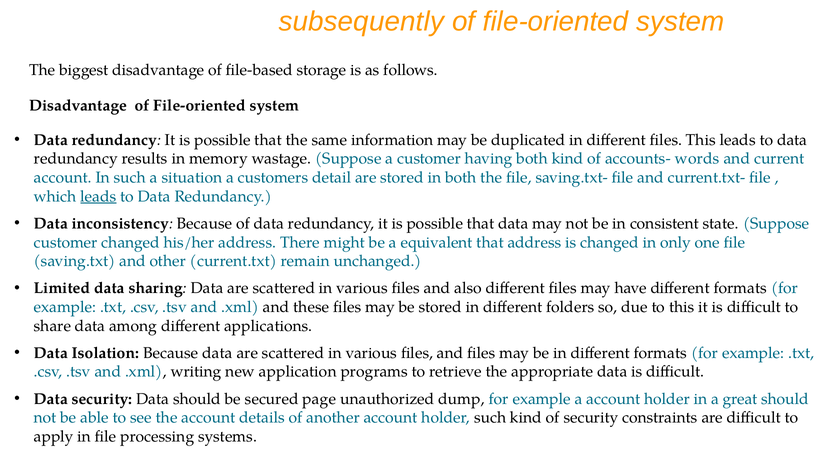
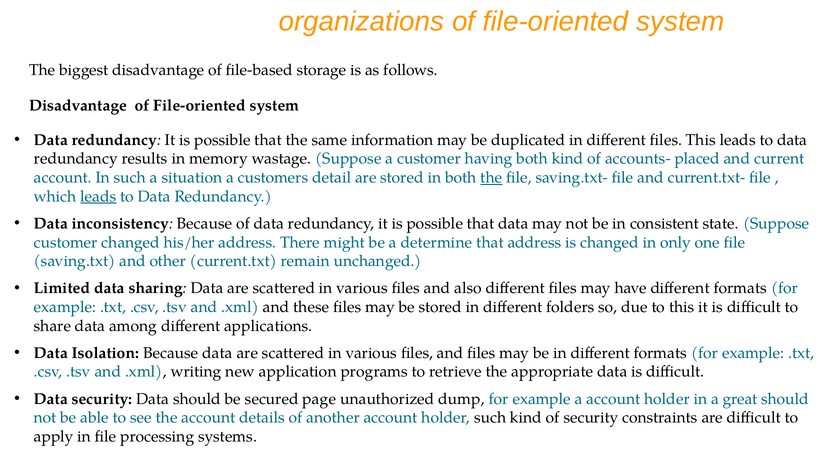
subsequently: subsequently -> organizations (361, 22)
words: words -> placed (697, 159)
the underline: none -> present (491, 177)
equivalent: equivalent -> determine (436, 242)
